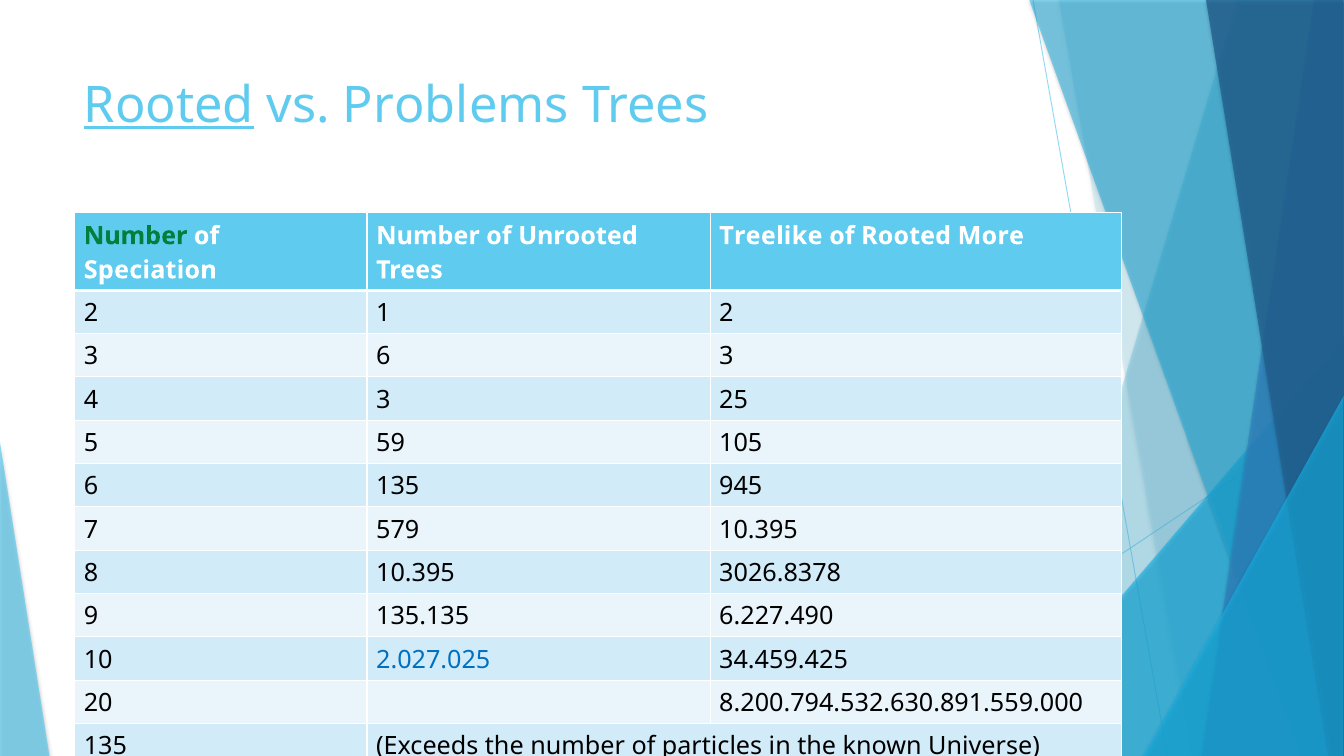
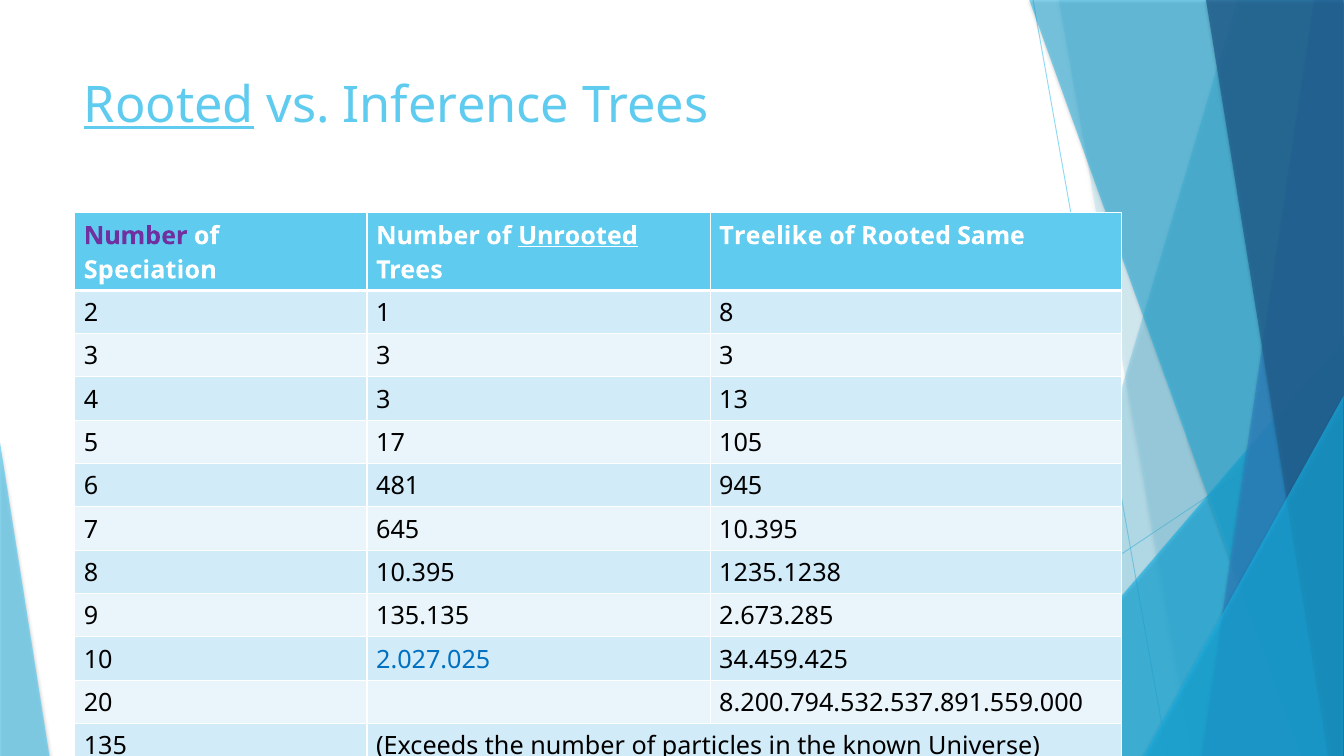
Problems: Problems -> Inference (456, 106)
Number colour: green -> purple (136, 236)
Unrooted underline: none -> present (578, 236)
More: More -> Same (991, 236)
1 2: 2 -> 8 (726, 313)
6: 6 -> 3 (383, 357)
25: 25 -> 13 (734, 400)
59: 59 -> 17 (391, 443)
6 135: 135 -> 481 (398, 487)
579: 579 -> 645 (398, 530)
3026.8378: 3026.8378 -> 1235.1238 (780, 573)
6.227.490: 6.227.490 -> 2.673.285 (776, 617)
8.200.794.532.630.891.559.000: 8.200.794.532.630.891.559.000 -> 8.200.794.532.537.891.559.000 (901, 703)
